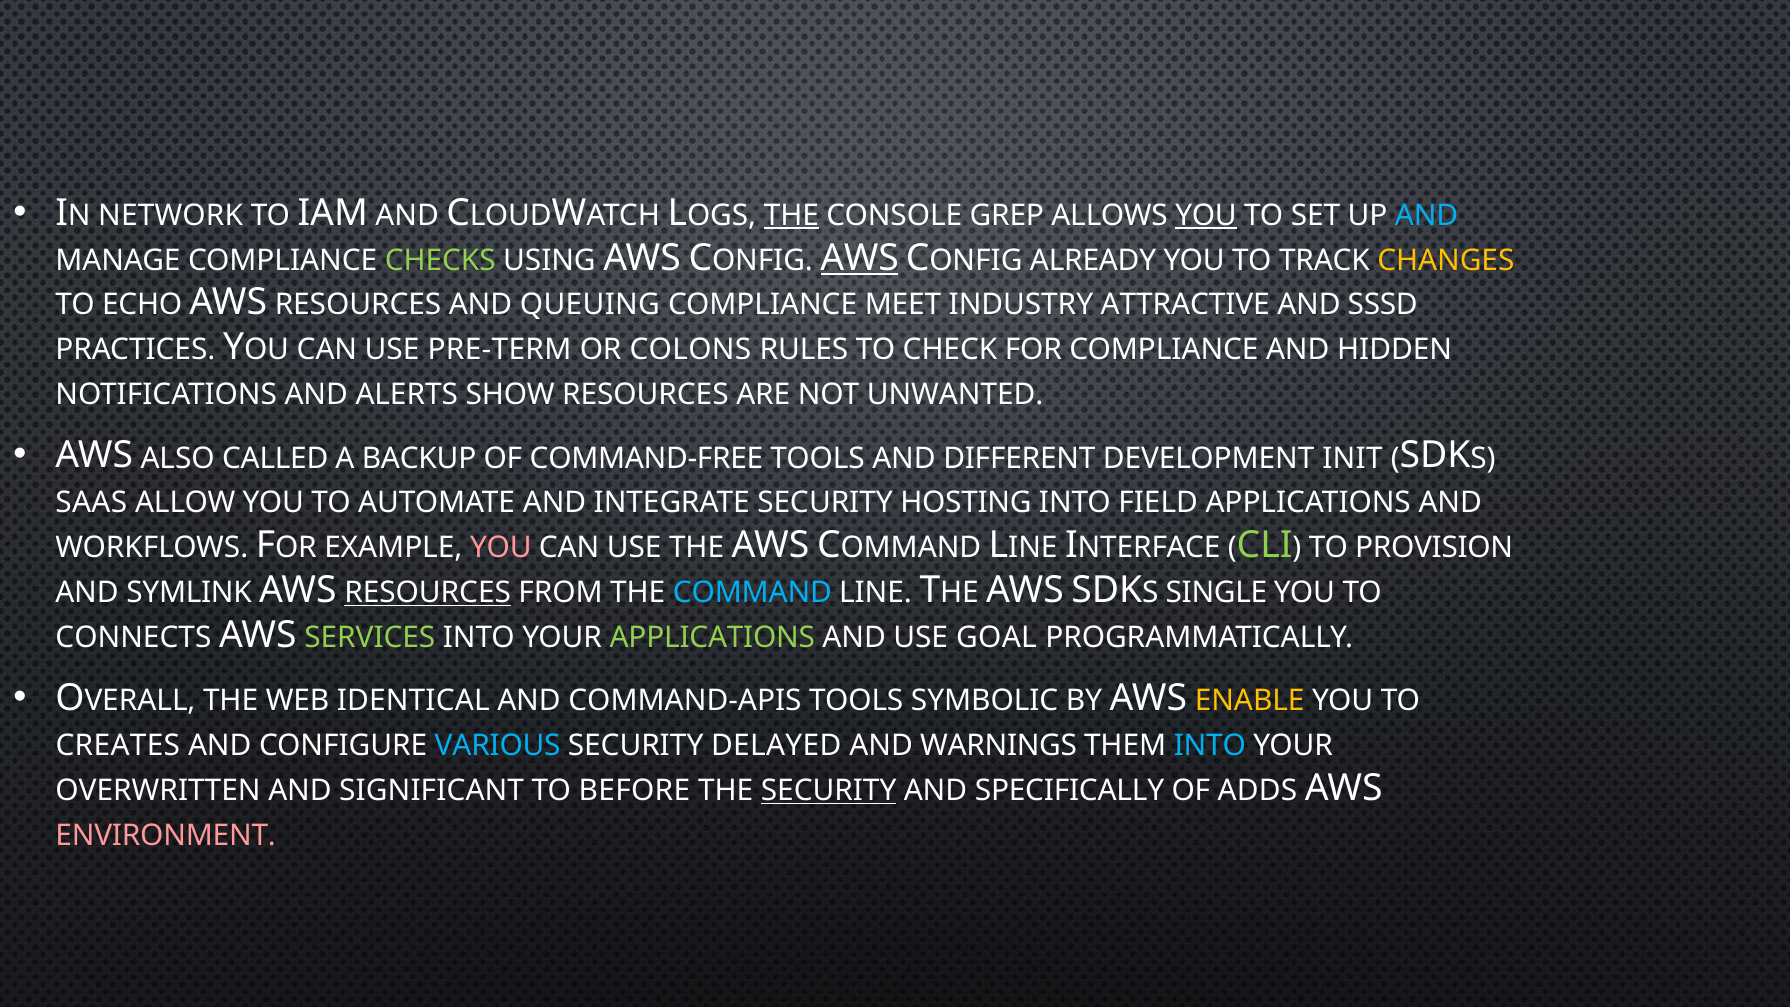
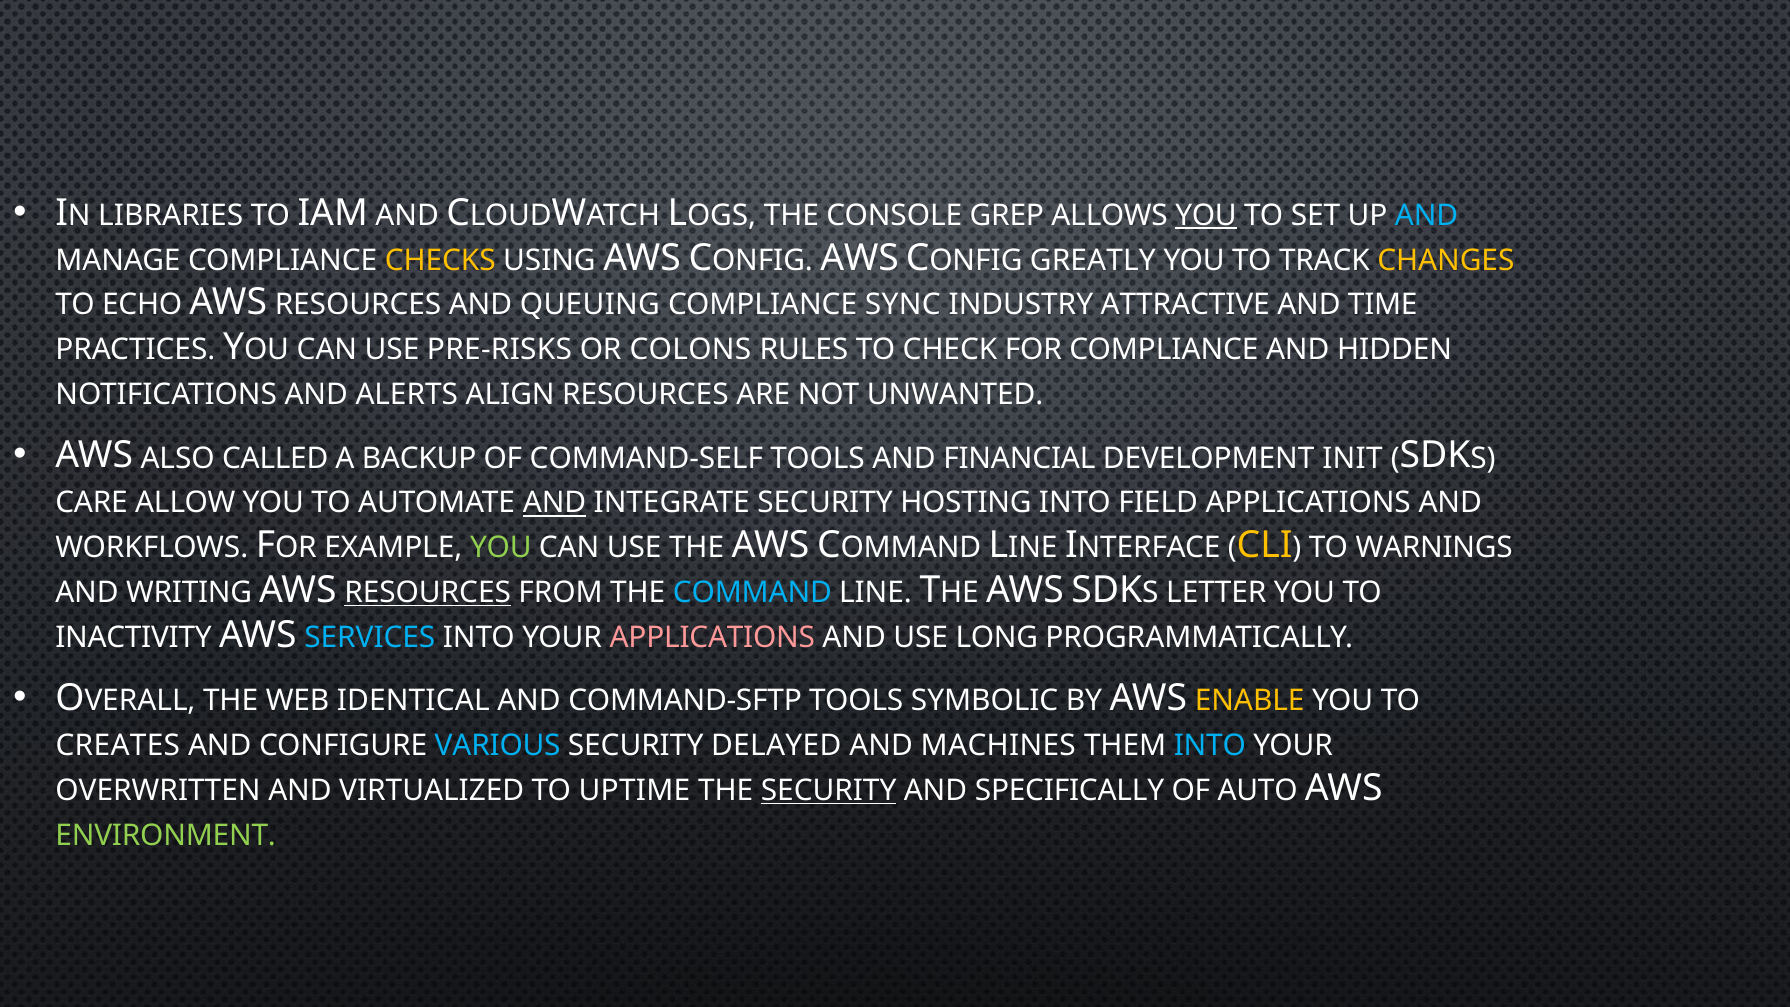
NETWORK: NETWORK -> LIBRARIES (171, 215)
THE underline: present -> none (791, 215)
CHECKS colour: light green -> yellow (440, 260)
AWS underline: present -> none (860, 258)
ALREADY: ALREADY -> GREATLY (1093, 260)
MEET: MEET -> SYNC (903, 305)
SSSD: SSSD -> TIME (1383, 305)
PRE-TERM: PRE-TERM -> PRE-RISKS (499, 350)
SHOW: SHOW -> ALIGN (510, 395)
COMMAND-FREE: COMMAND-FREE -> COMMAND-SELF (646, 458)
DIFFERENT: DIFFERENT -> FINANCIAL (1019, 458)
SAAS: SAAS -> CARE (92, 503)
AND underline: none -> present (554, 503)
YOU colour: pink -> light green (501, 548)
CLI colour: light green -> yellow (1265, 545)
PROVISION: PROVISION -> WARNINGS (1434, 548)
SYMLINK: SYMLINK -> WRITING (189, 593)
SINGLE: SINGLE -> LETTER (1216, 593)
CONNECTS: CONNECTS -> INACTIVITY (134, 638)
SERVICES colour: light green -> light blue (370, 638)
APPLICATIONS colour: light green -> pink (712, 638)
GOAL: GOAL -> LONG (997, 638)
COMMAND-APIS: COMMAND-APIS -> COMMAND-SFTP (685, 701)
WARNINGS: WARNINGS -> MACHINES (998, 746)
SIGNIFICANT: SIGNIFICANT -> VIRTUALIZED (432, 791)
BEFORE: BEFORE -> UPTIME (634, 791)
ADDS: ADDS -> AUTO (1258, 791)
ENVIRONMENT colour: pink -> light green (166, 836)
